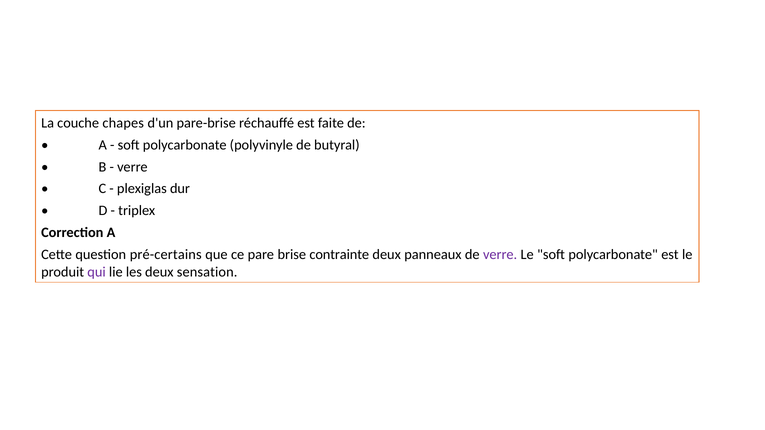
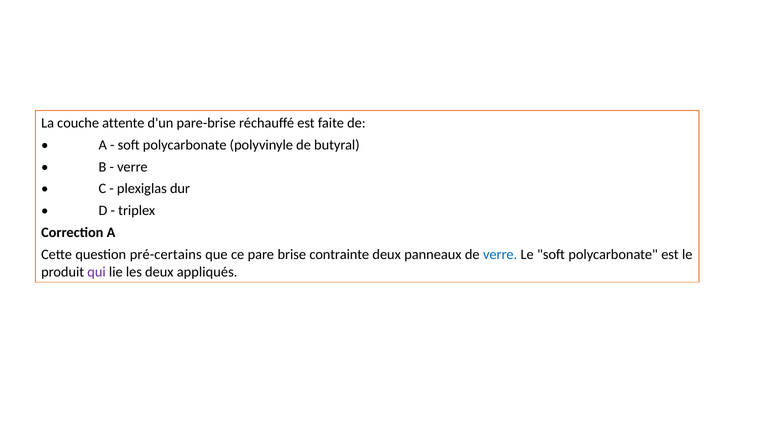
chapes: chapes -> attente (123, 123)
verre colour: purple -> blue (500, 255)
sensation: sensation -> appliqués (207, 272)
